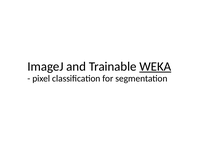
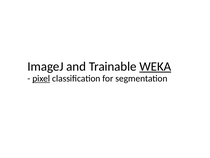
pixel underline: none -> present (41, 78)
